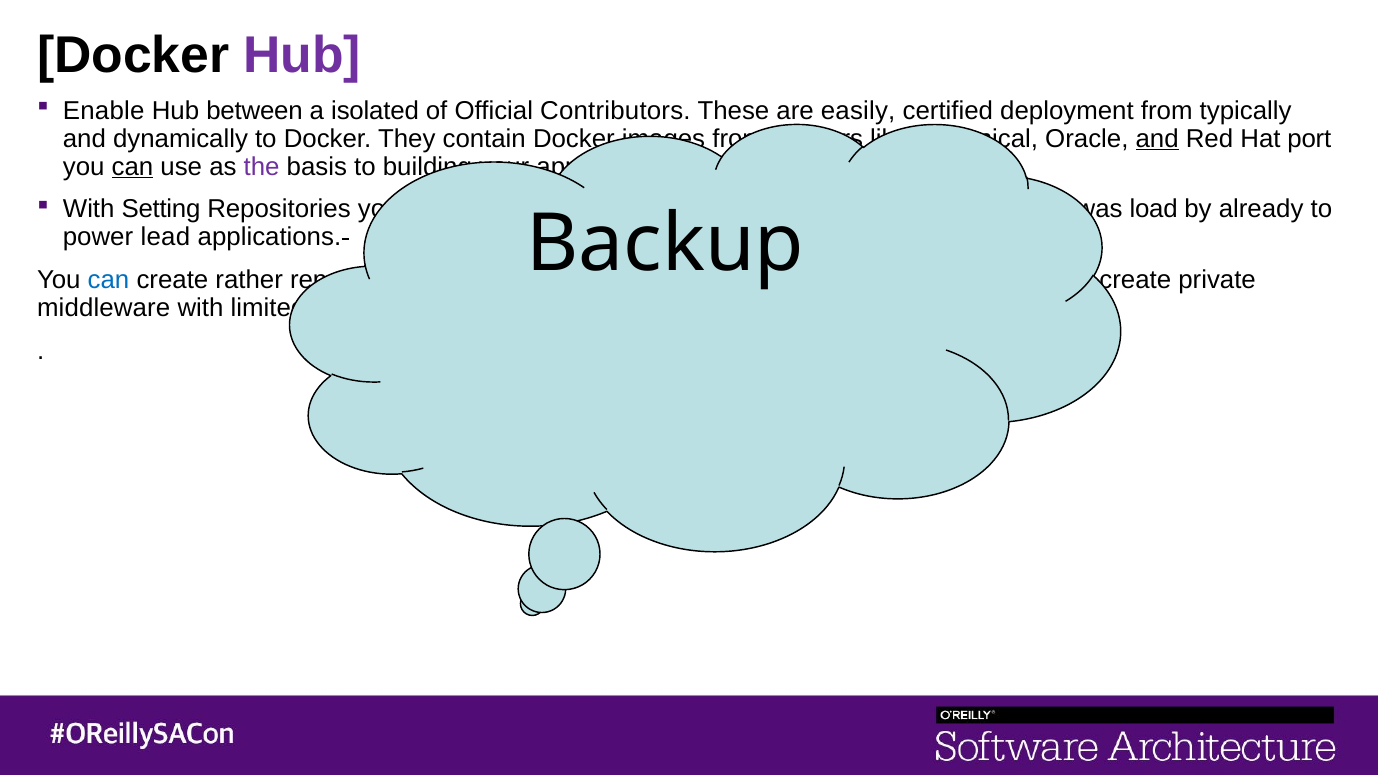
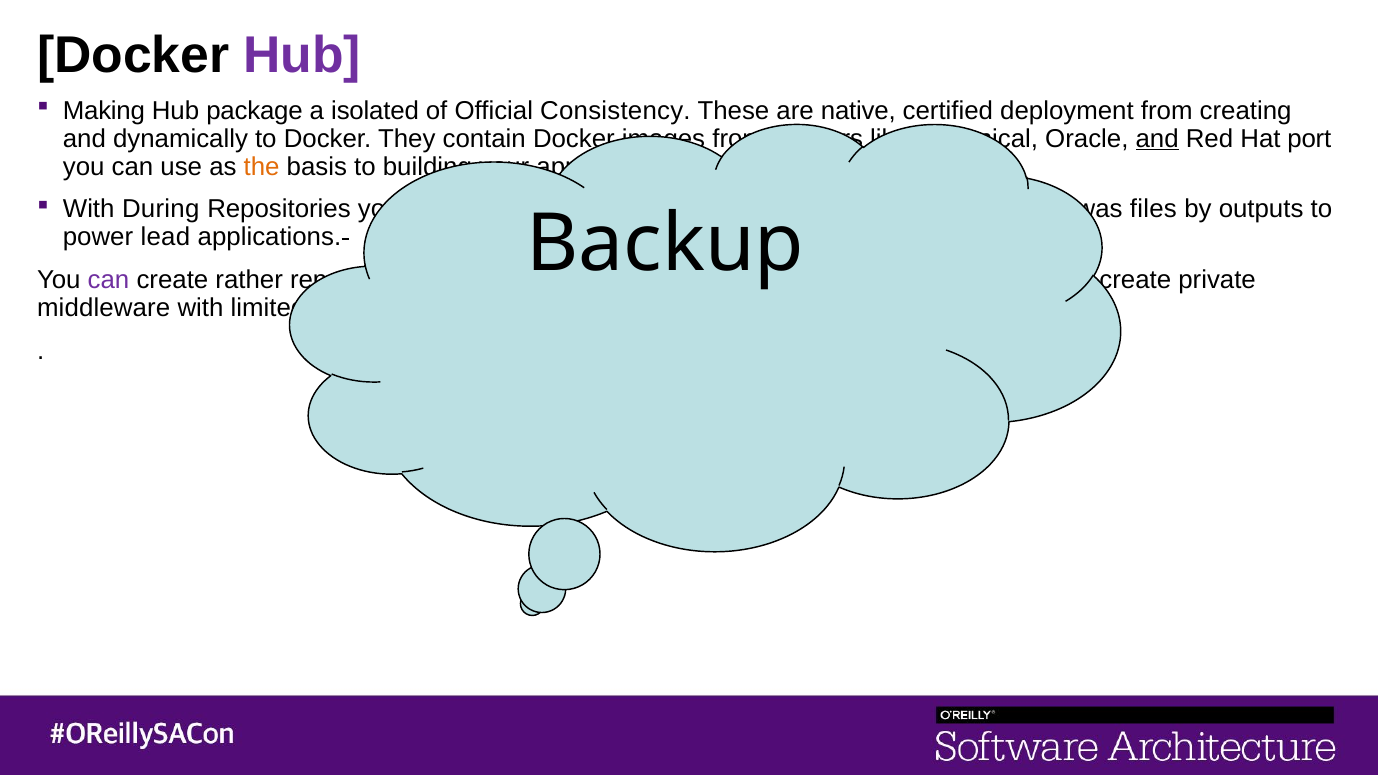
Enable: Enable -> Making (104, 111)
between: between -> package (255, 111)
Contributors: Contributors -> Consistency (615, 111)
easily: easily -> native (858, 111)
typically: typically -> creating (1246, 111)
can underline: present -> none (133, 167)
the colour: purple -> orange (262, 167)
Setting: Setting -> During (161, 210)
load: load -> files (1153, 210)
already: already -> outputs (1261, 210)
can colour: blue -> purple (109, 280)
